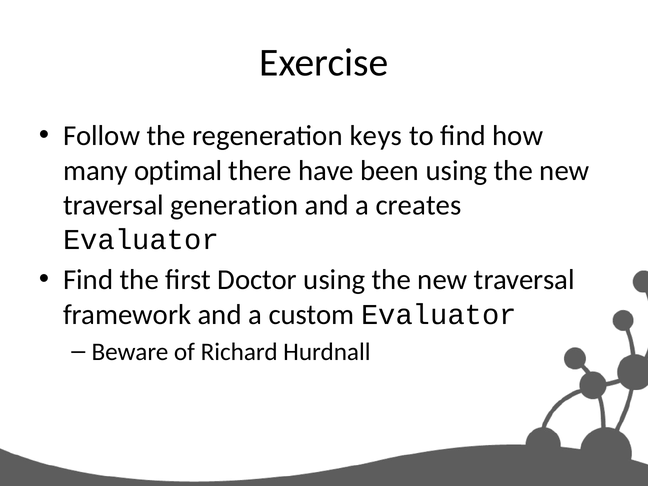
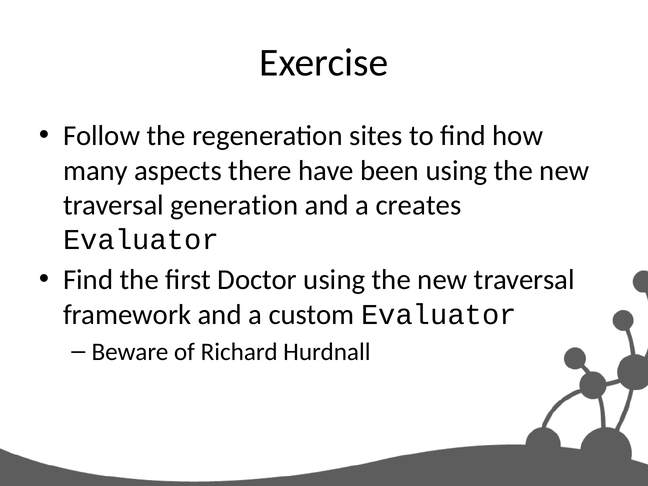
keys: keys -> sites (376, 136)
optimal: optimal -> aspects (178, 171)
